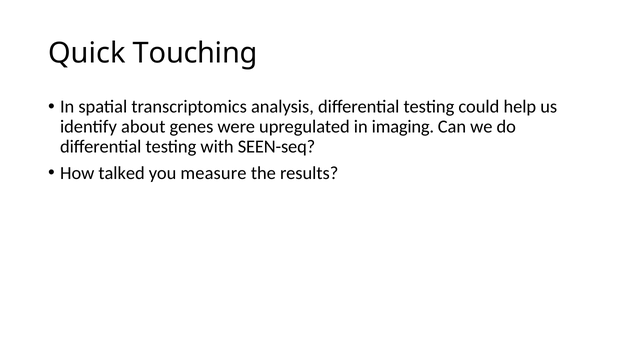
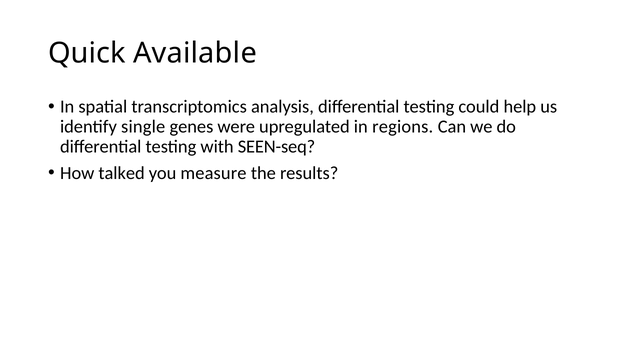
Touching: Touching -> Available (195, 53)
about: about -> single (143, 127)
imaging: imaging -> regions (403, 127)
